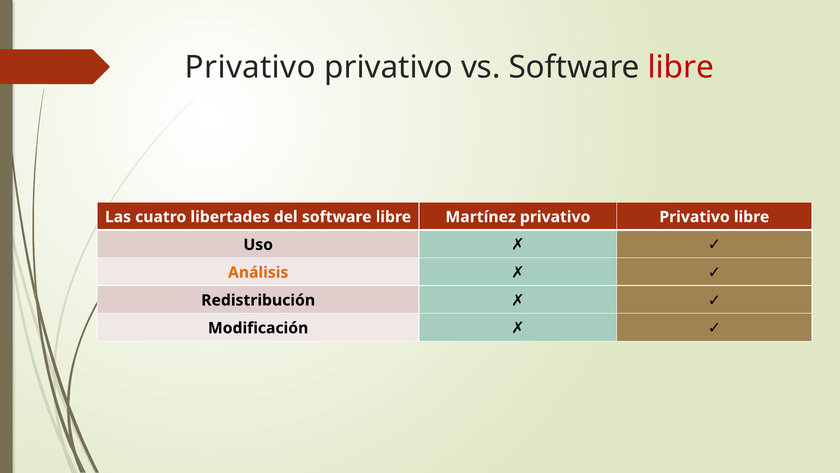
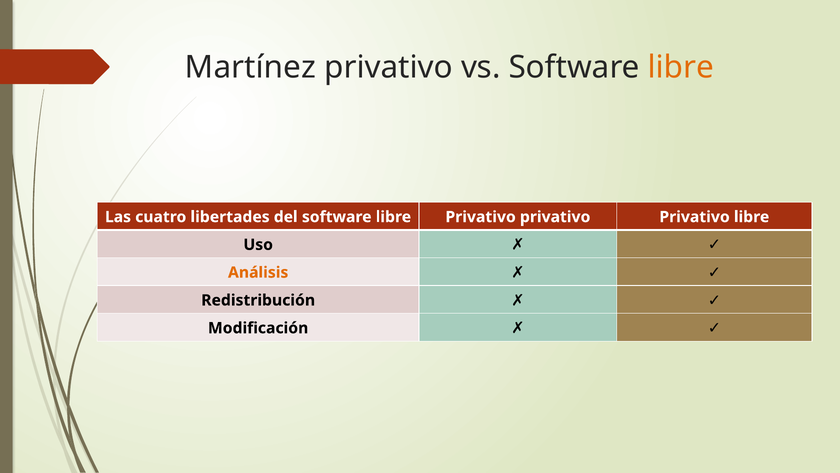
Privativo: Privativo -> Martínez (250, 67)
libre colour: red -> orange (681, 67)
libre Martínez: Martínez -> Privativo (481, 217)
